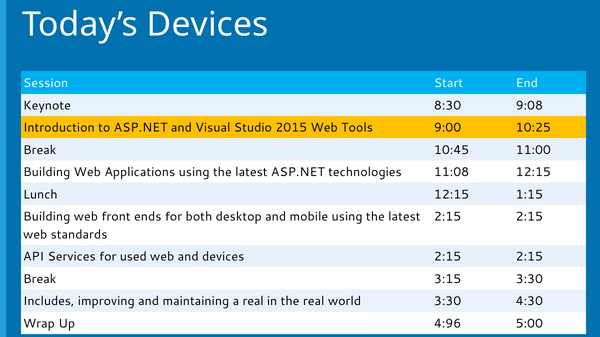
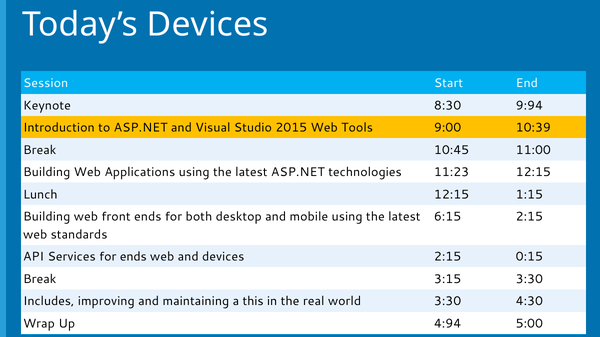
9:08: 9:08 -> 9:94 (529, 106)
10:25: 10:25 -> 10:39 (533, 128)
11:08: 11:08 -> 11:23 (452, 172)
2:15: 2:15 -> 6:15 (448, 217)
for used: used -> ends (133, 257)
devices 2:15 2:15: 2:15 -> 0:15 (529, 257)
a real: real -> this (253, 302)
4:96: 4:96 -> 4:94 (448, 324)
